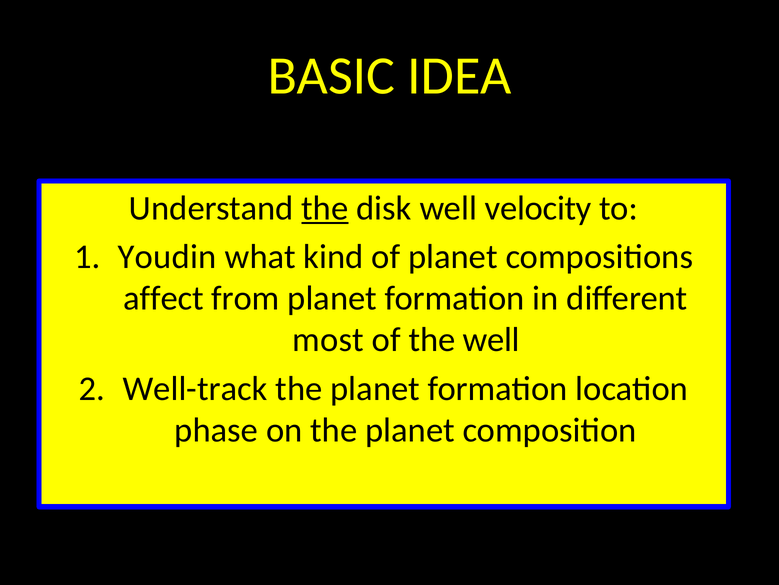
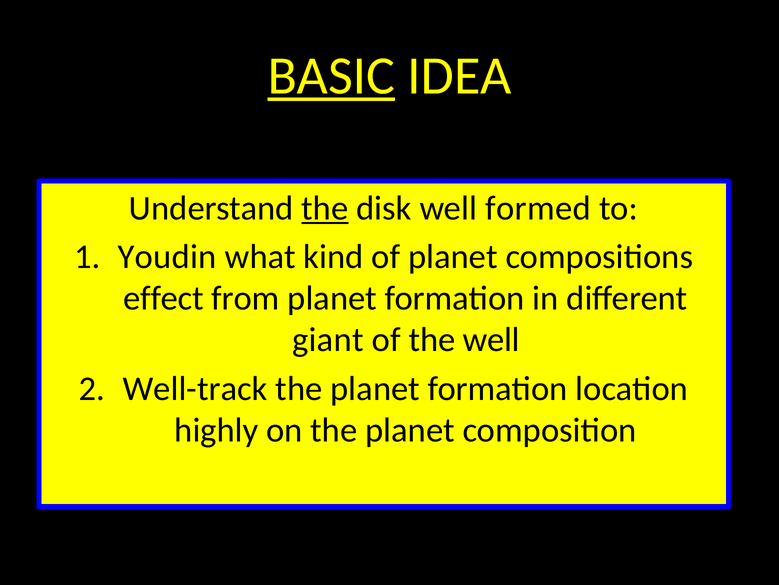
BASIC underline: none -> present (331, 76)
velocity: velocity -> formed (538, 208)
affect: affect -> effect (164, 298)
most: most -> giant (328, 340)
phase: phase -> highly (216, 430)
